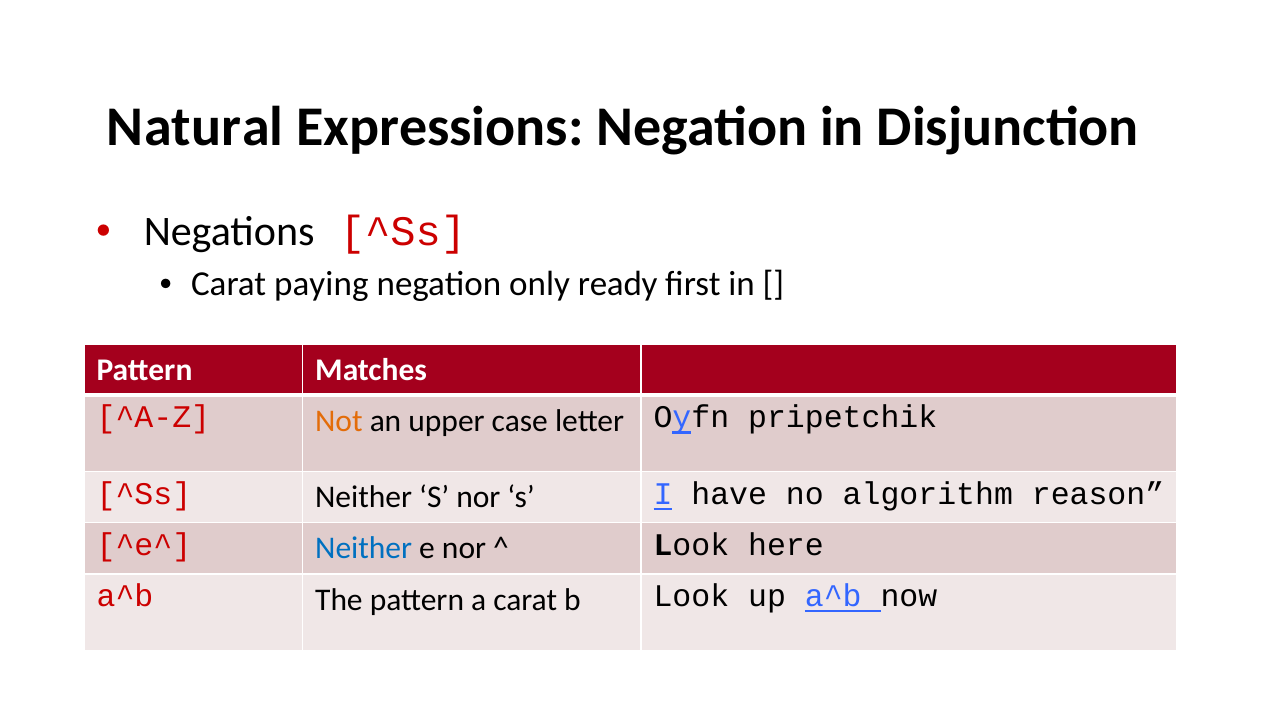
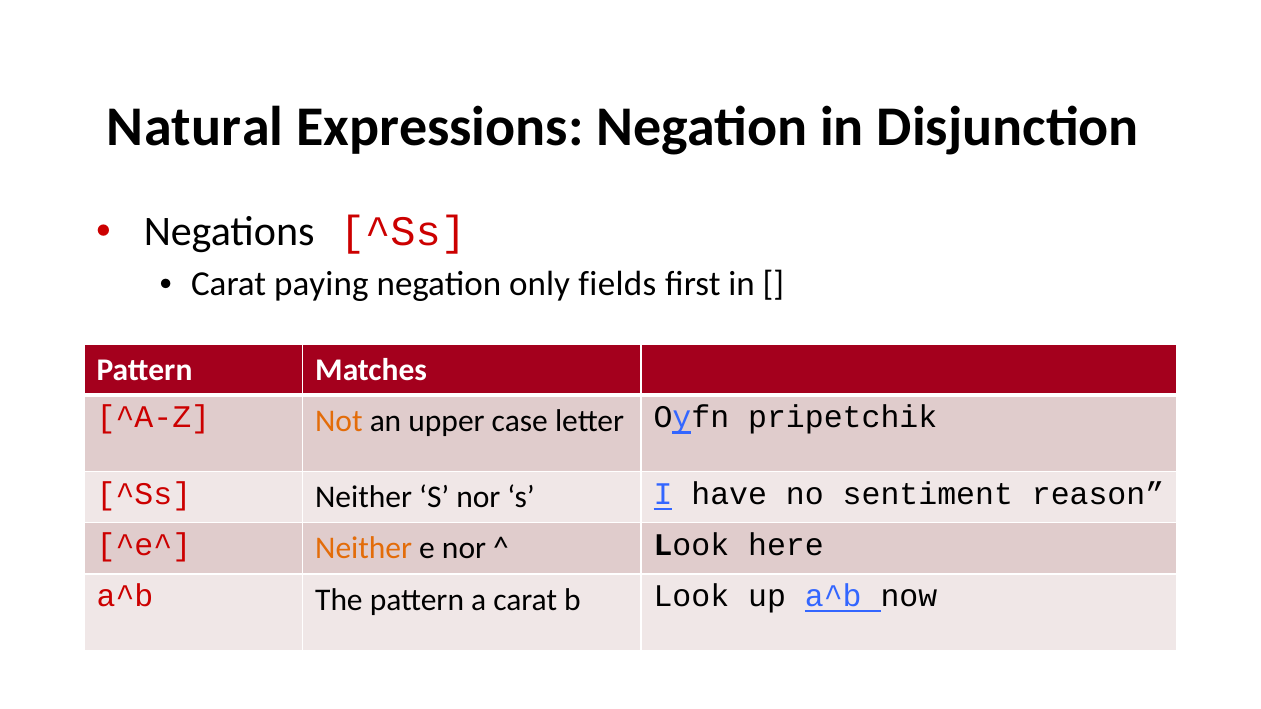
ready: ready -> fields (617, 284)
algorithm: algorithm -> sentiment (928, 494)
Neither colour: blue -> orange (364, 549)
